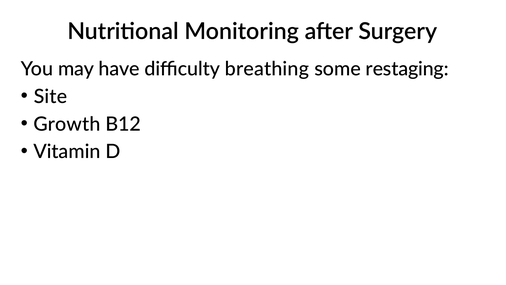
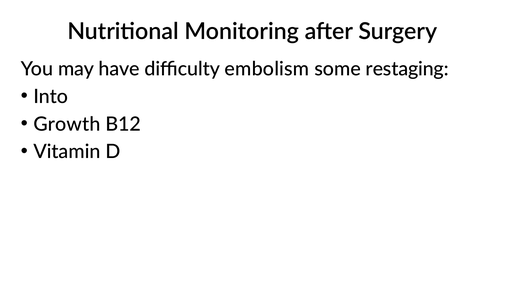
breathing: breathing -> embolism (267, 69)
Site: Site -> Into (51, 96)
